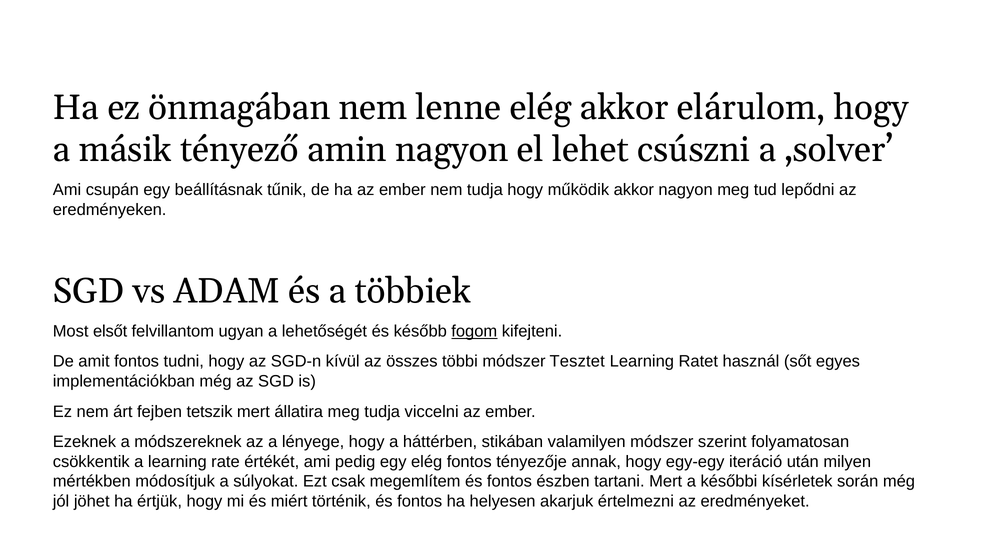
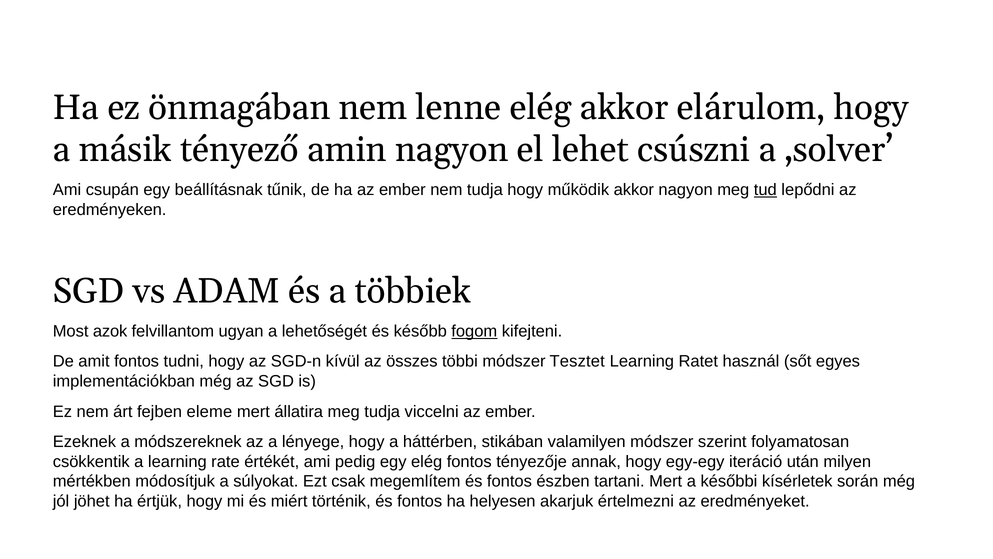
tud underline: none -> present (765, 190)
elsőt: elsőt -> azok (110, 331)
tetszik: tetszik -> eleme (209, 411)
